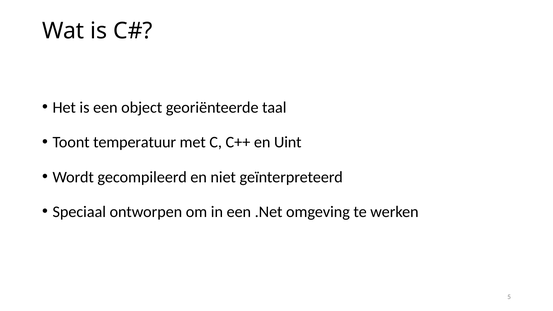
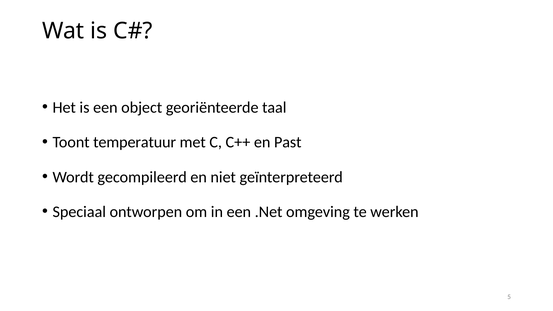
Uint: Uint -> Past (288, 142)
